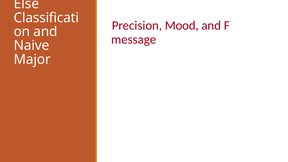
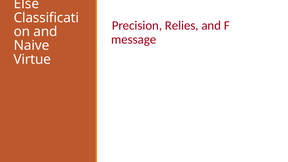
Mood: Mood -> Relies (182, 26)
Major: Major -> Virtue (32, 59)
